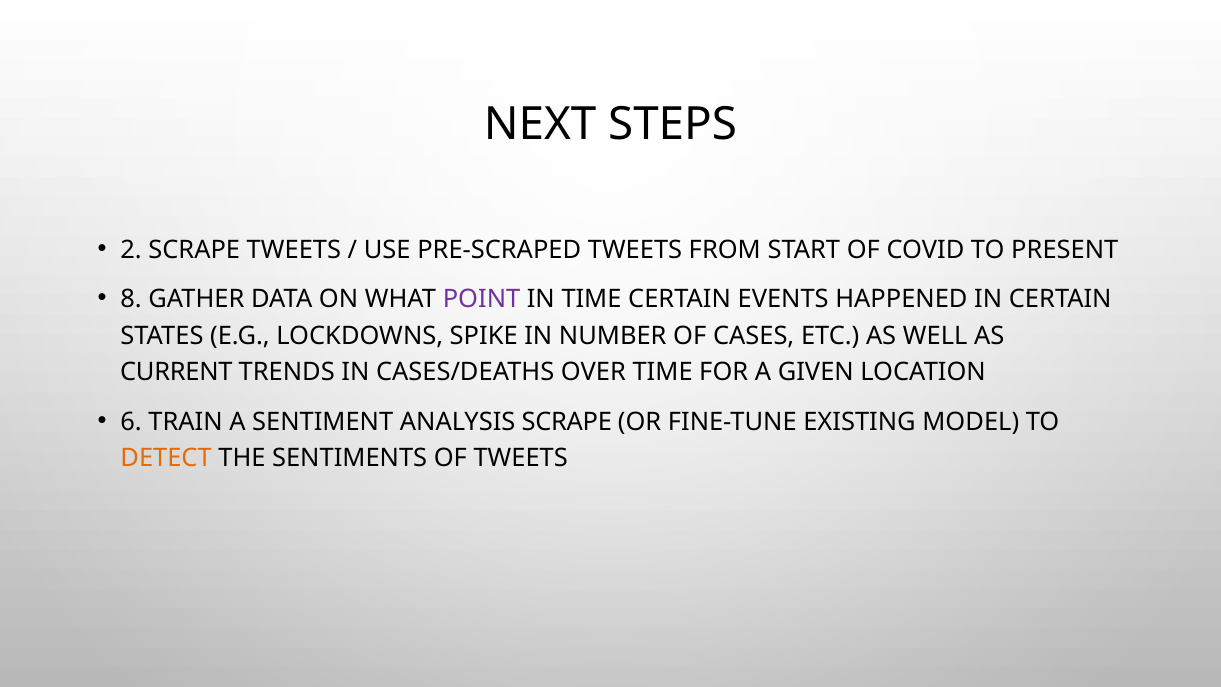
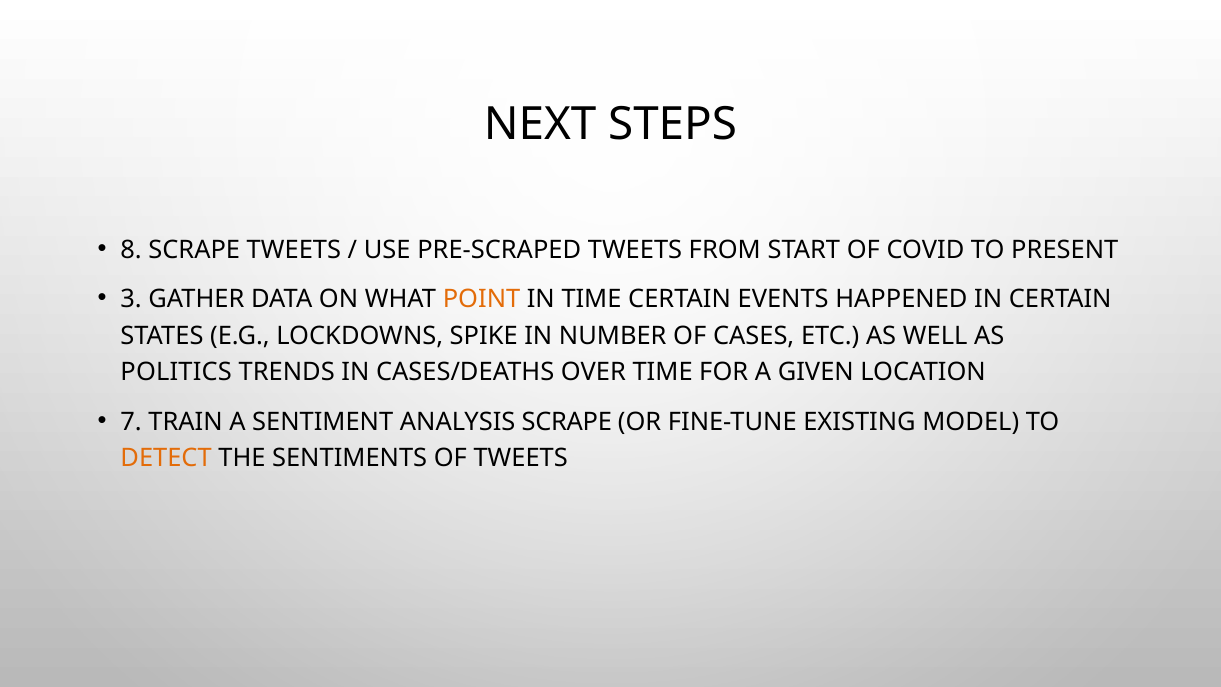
2: 2 -> 8 (131, 250)
8: 8 -> 3 (131, 299)
POINT colour: purple -> orange (482, 299)
CURRENT: CURRENT -> POLITICS (176, 372)
6: 6 -> 7 (131, 422)
